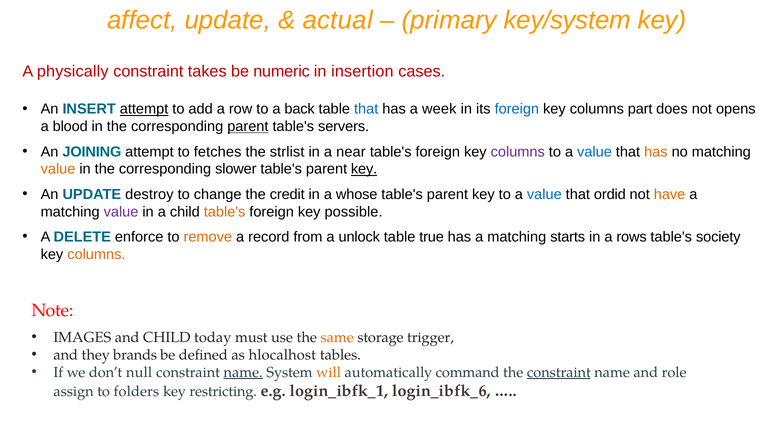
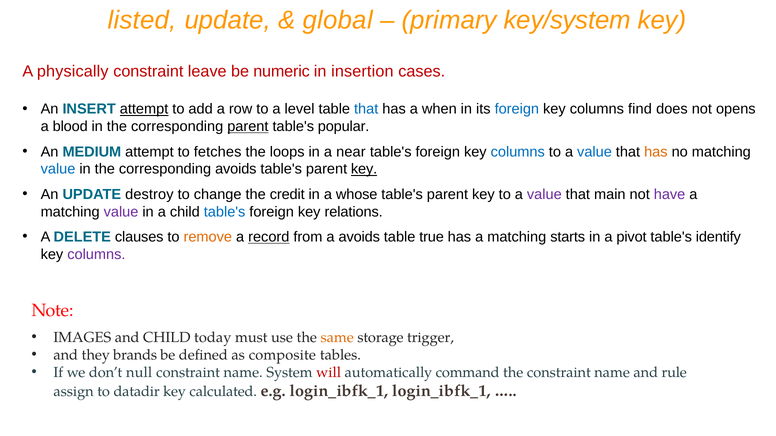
affect: affect -> listed (142, 20)
actual: actual -> global (338, 20)
takes: takes -> leave (207, 72)
back: back -> level (300, 109)
week: week -> when (439, 109)
part: part -> find (640, 109)
servers: servers -> popular (344, 127)
JOINING: JOINING -> MEDIUM (92, 152)
strlist: strlist -> loops (287, 152)
columns colour: purple -> blue (518, 152)
value colour: orange -> blue (58, 169)
corresponding slower: slower -> avoids (236, 169)
value colour: blue -> purple (544, 195)
ordid: ordid -> main (610, 195)
have colour: orange -> purple (670, 195)
table's colour: orange -> blue (225, 212)
possible: possible -> relations (354, 212)
enforce: enforce -> clauses (139, 237)
record underline: none -> present (269, 237)
a unlock: unlock -> avoids (359, 237)
rows: rows -> pivot (632, 237)
society: society -> identify (718, 237)
columns colour: orange -> purple (96, 255)
hlocalhost: hlocalhost -> composite (282, 355)
name underline: present -> none (243, 373)
will colour: orange -> red (329, 373)
constraint underline: present -> none (559, 373)
role: role -> rule (674, 373)
folders: folders -> datadir (137, 392)
restricting: restricting -> calculated (223, 392)
login_ibfk_1 login_ibfk_6: login_ibfk_6 -> login_ibfk_1 (441, 391)
